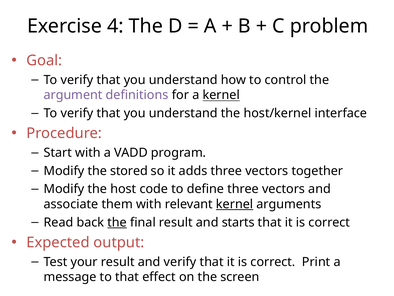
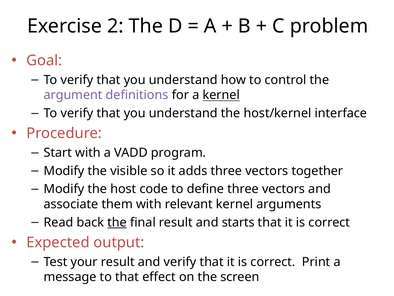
4: 4 -> 2 (115, 26)
stored: stored -> visible (129, 171)
kernel underline: present -> none (235, 204)
